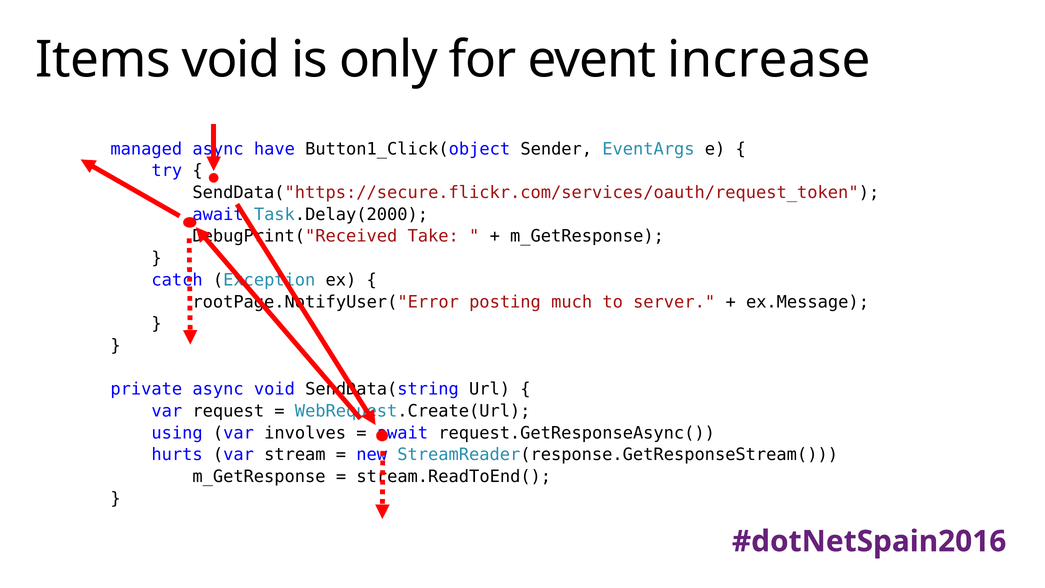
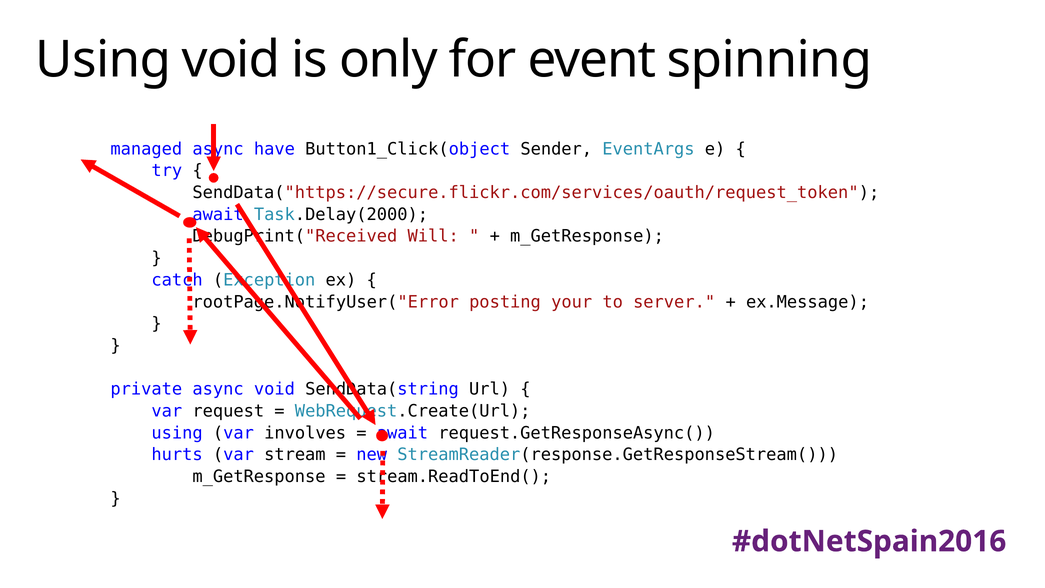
Items: Items -> Using (103, 60)
increase: increase -> spinning (769, 60)
Take: Take -> Will (433, 236)
much: much -> your (572, 302)
